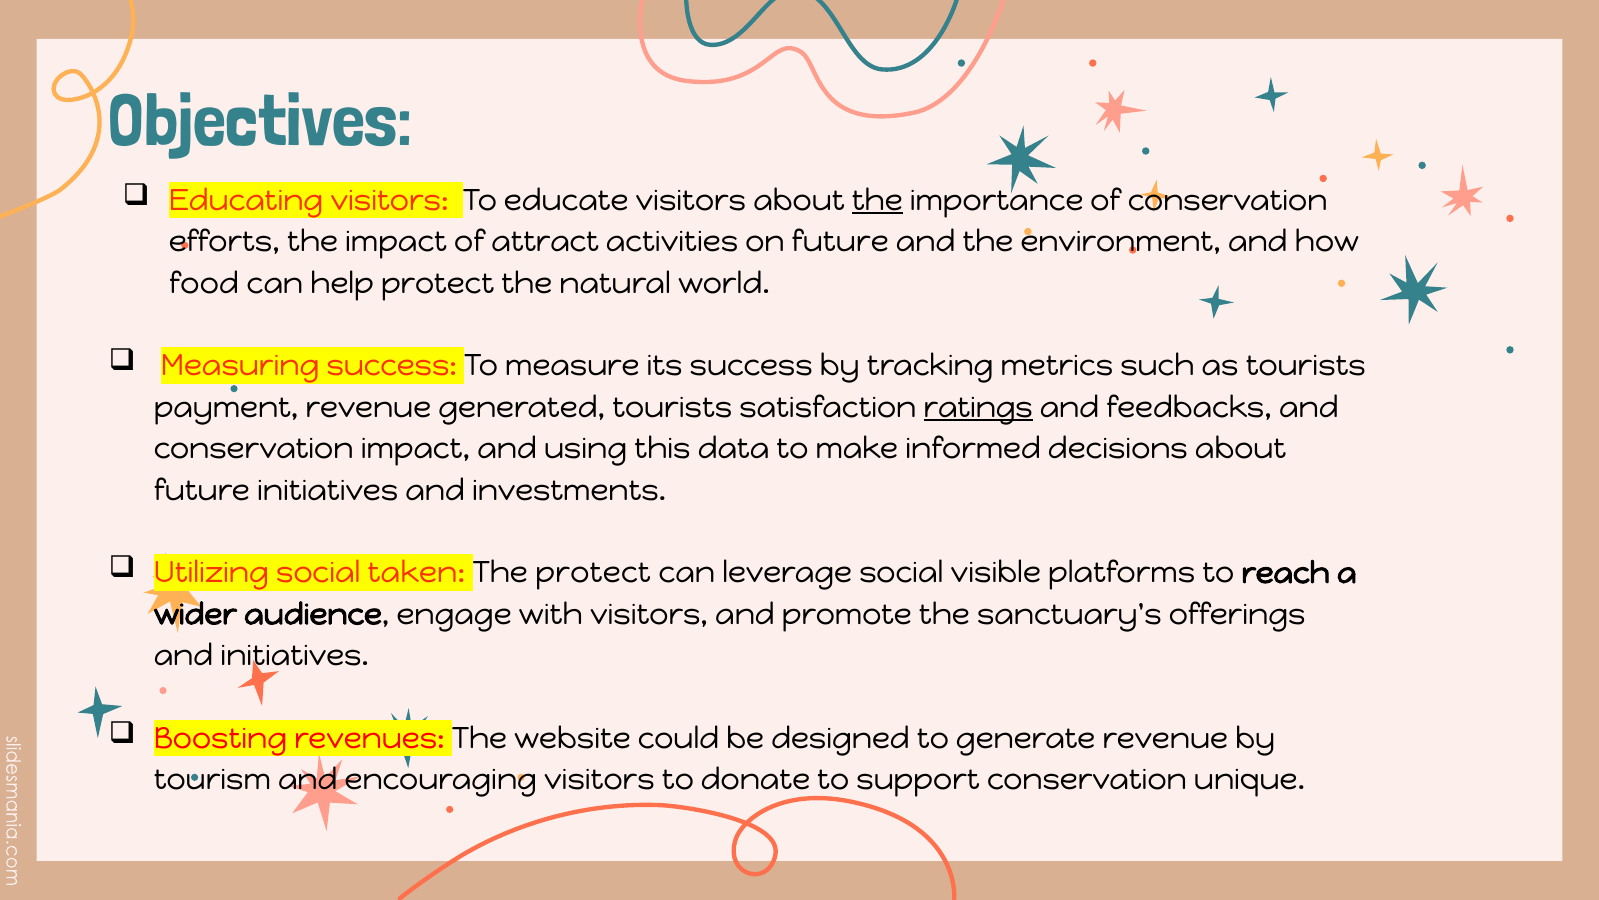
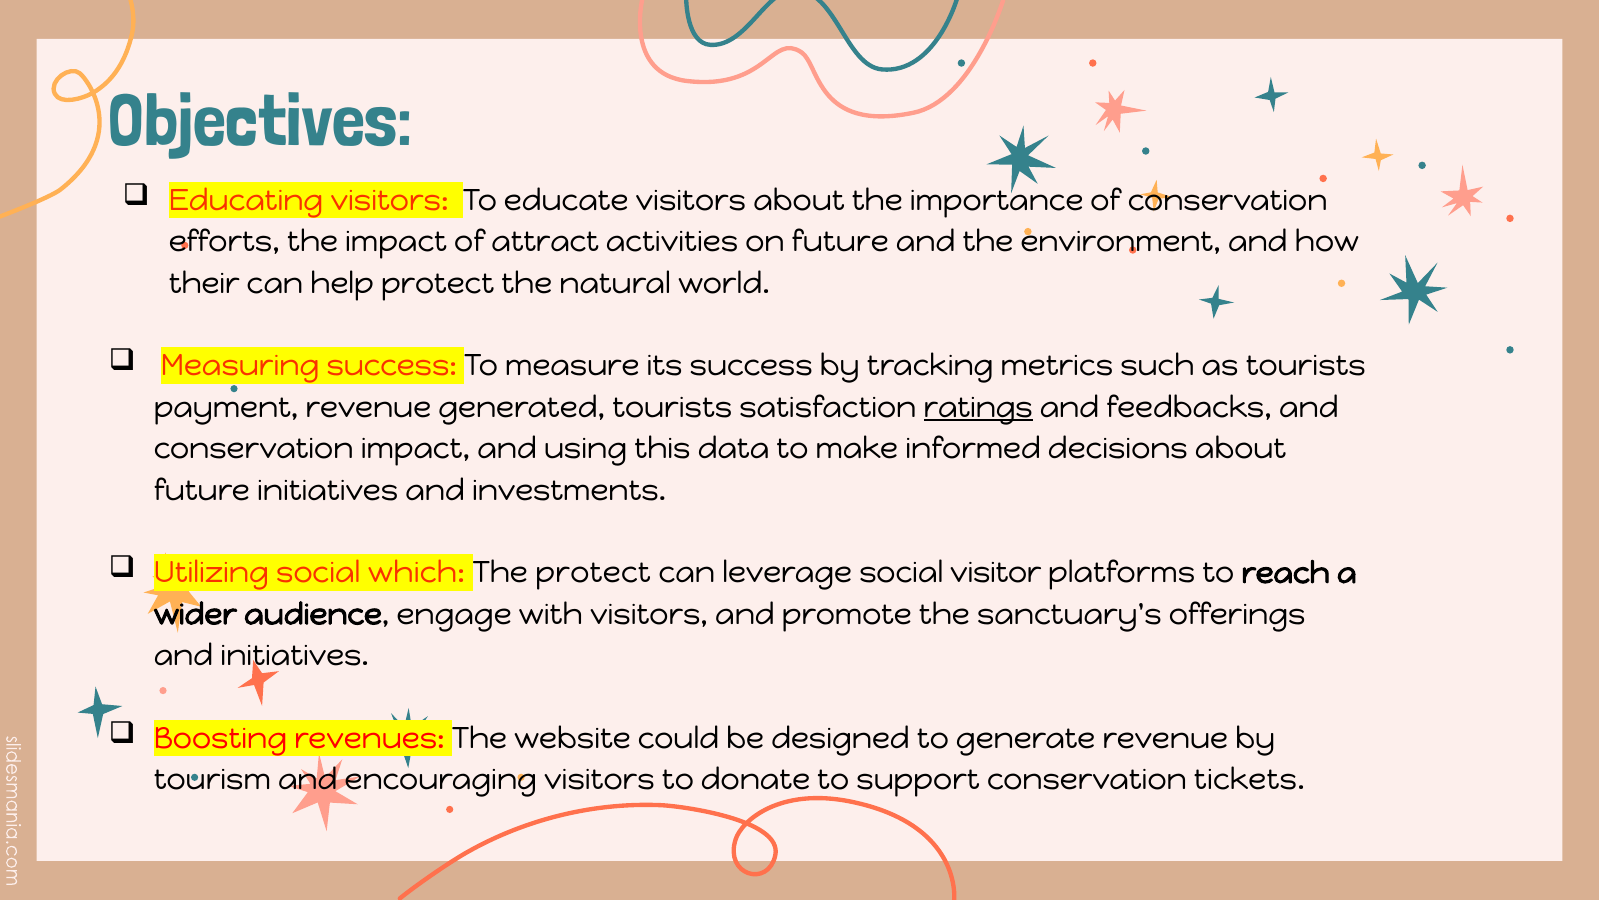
the underline: present -> none (877, 200)
food: food -> their (204, 283)
taken: taken -> which (416, 573)
visible: visible -> visitor (996, 573)
unique: unique -> tickets (1249, 779)
